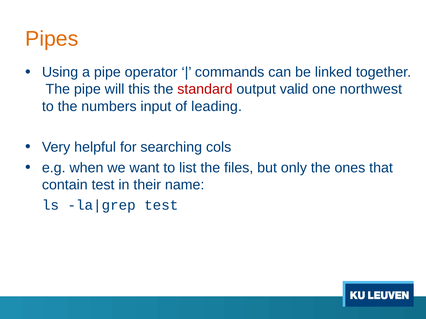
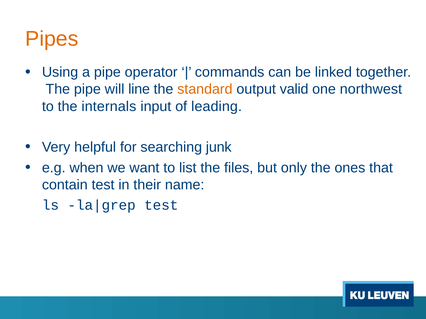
this: this -> line (139, 89)
standard colour: red -> orange (205, 89)
numbers: numbers -> internals (109, 106)
cols: cols -> junk (219, 147)
